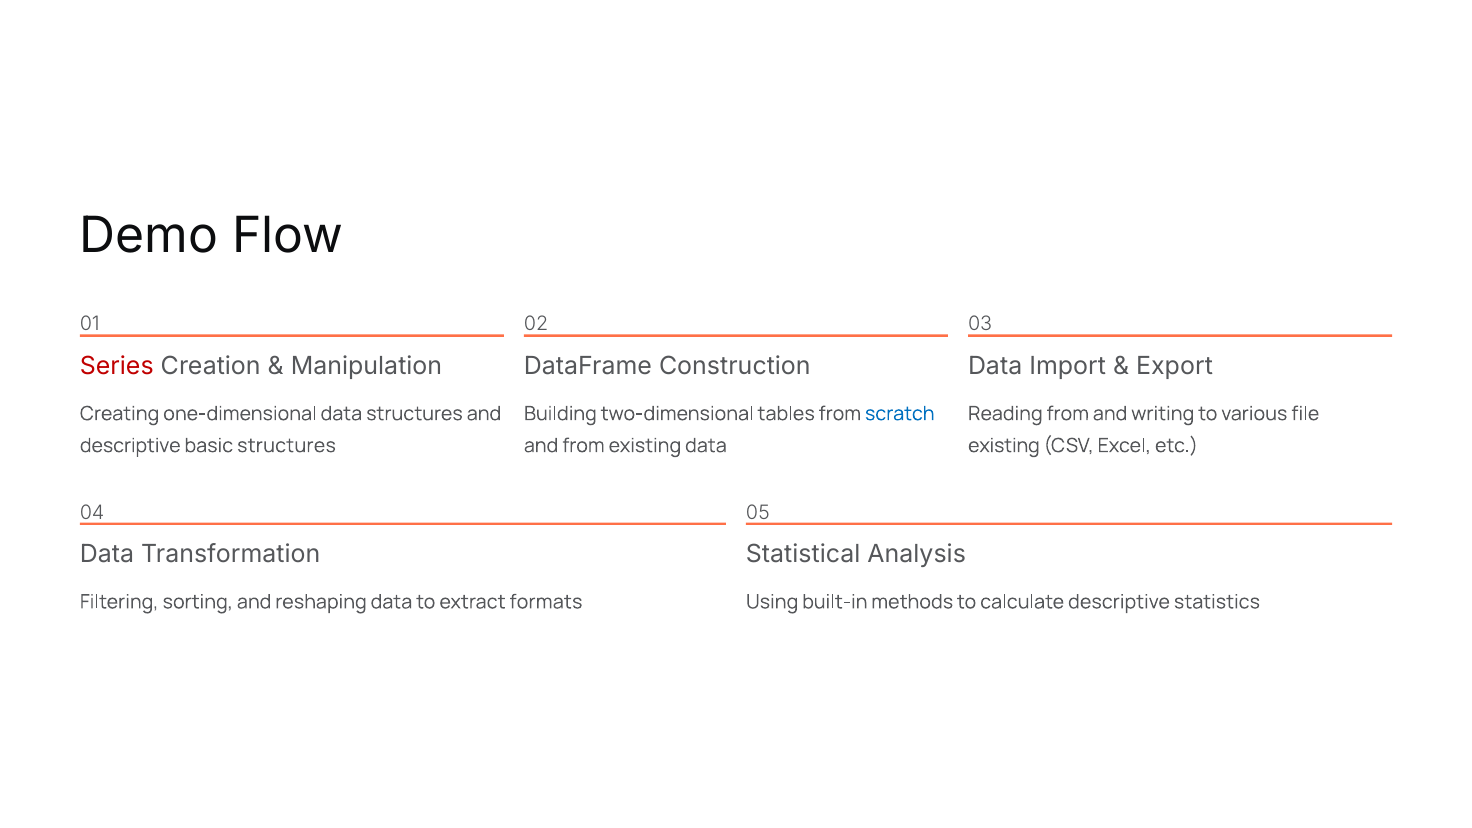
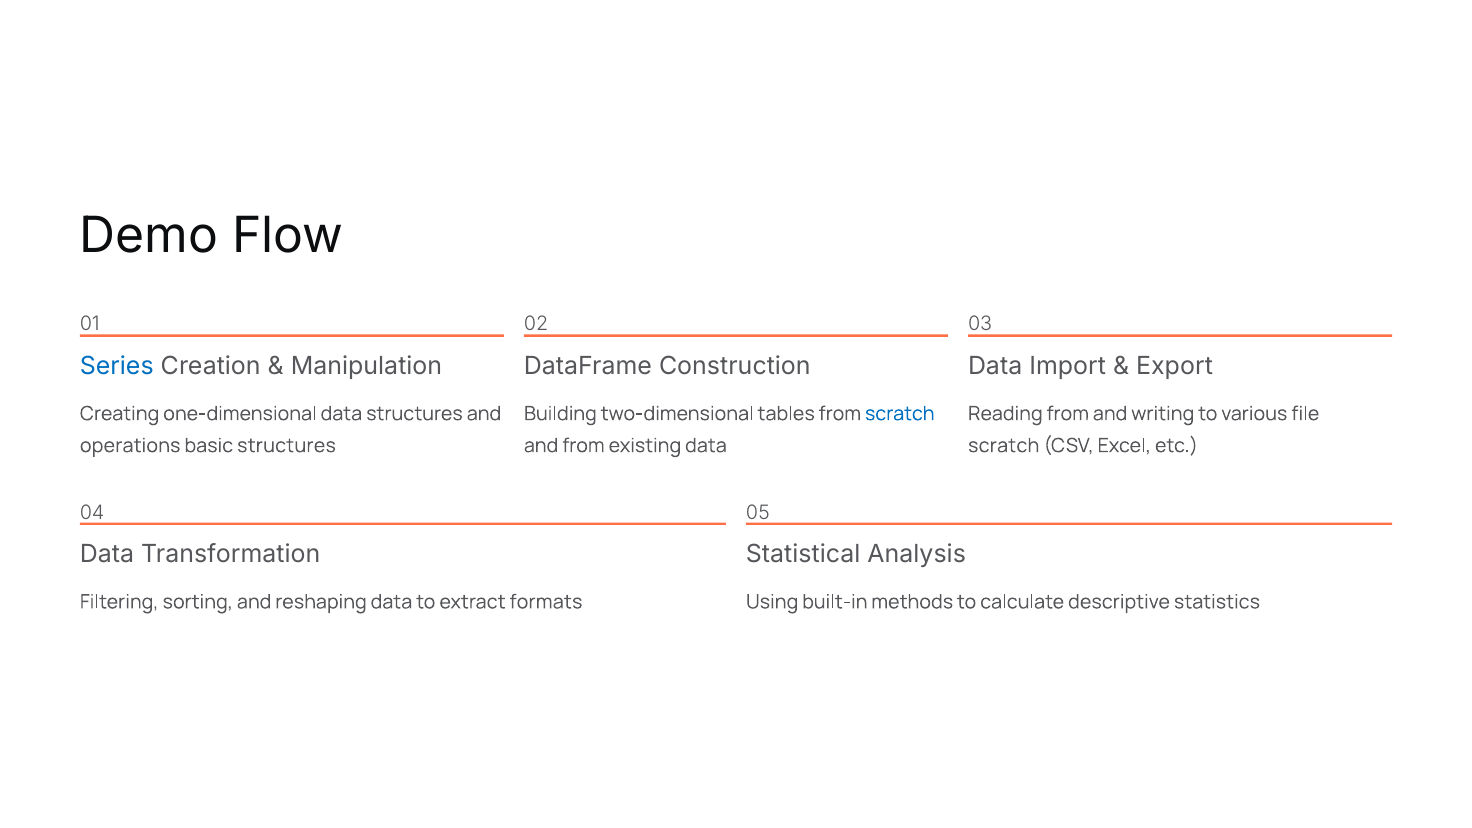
Series colour: red -> blue (117, 367)
descriptive: descriptive -> operations (130, 446)
existing: existing -> scratch (1004, 446)
